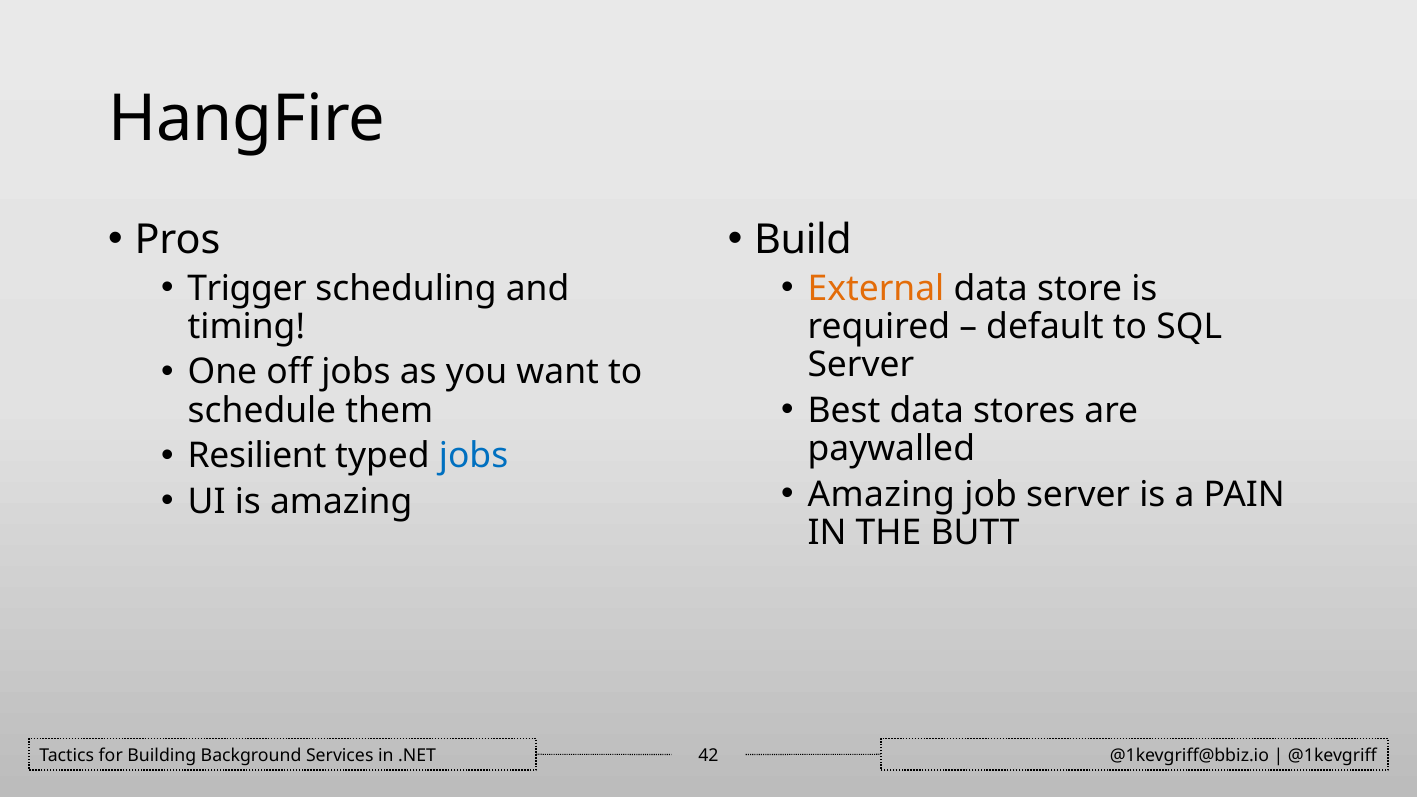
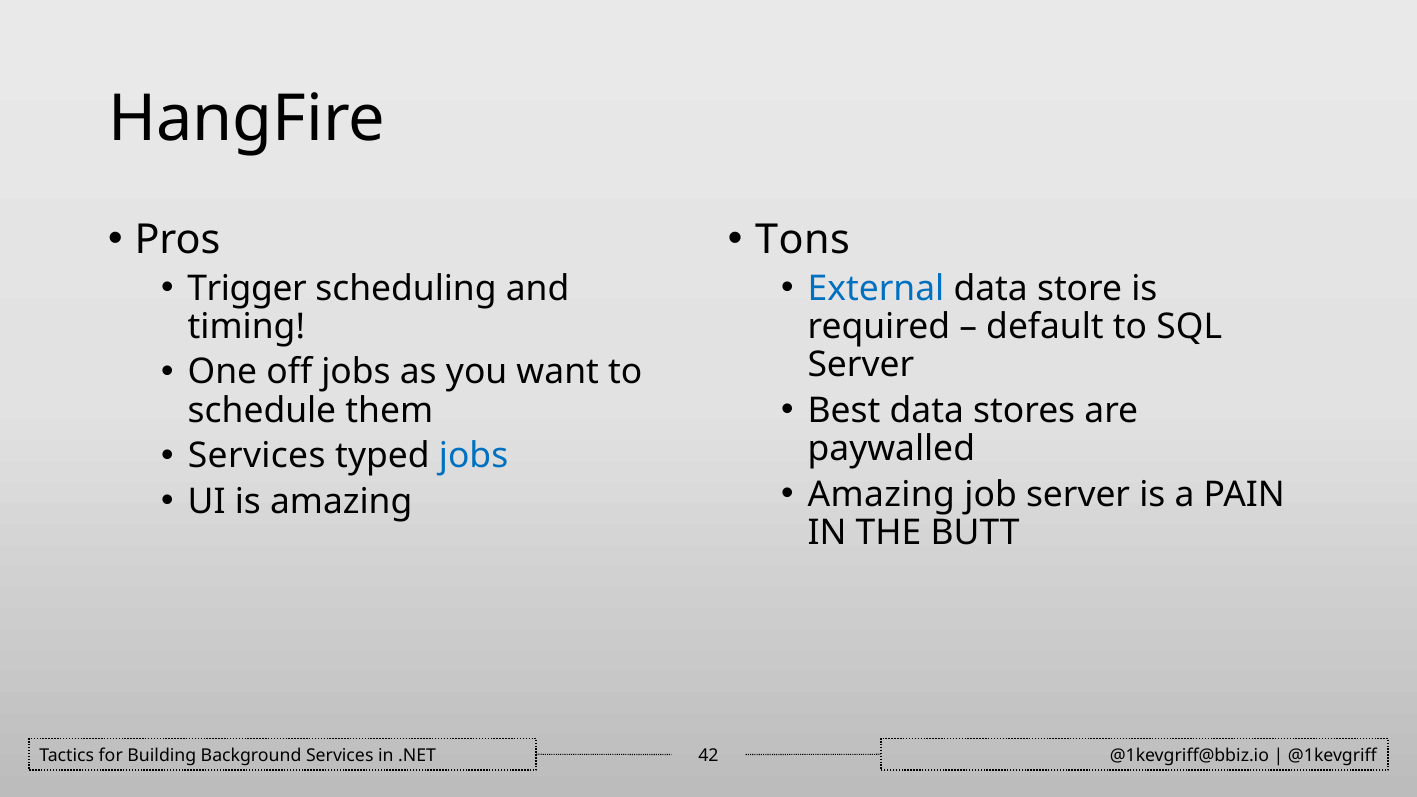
Build: Build -> Tons (803, 240)
External colour: orange -> blue (876, 288)
Resilient: Resilient -> Services (257, 456)
